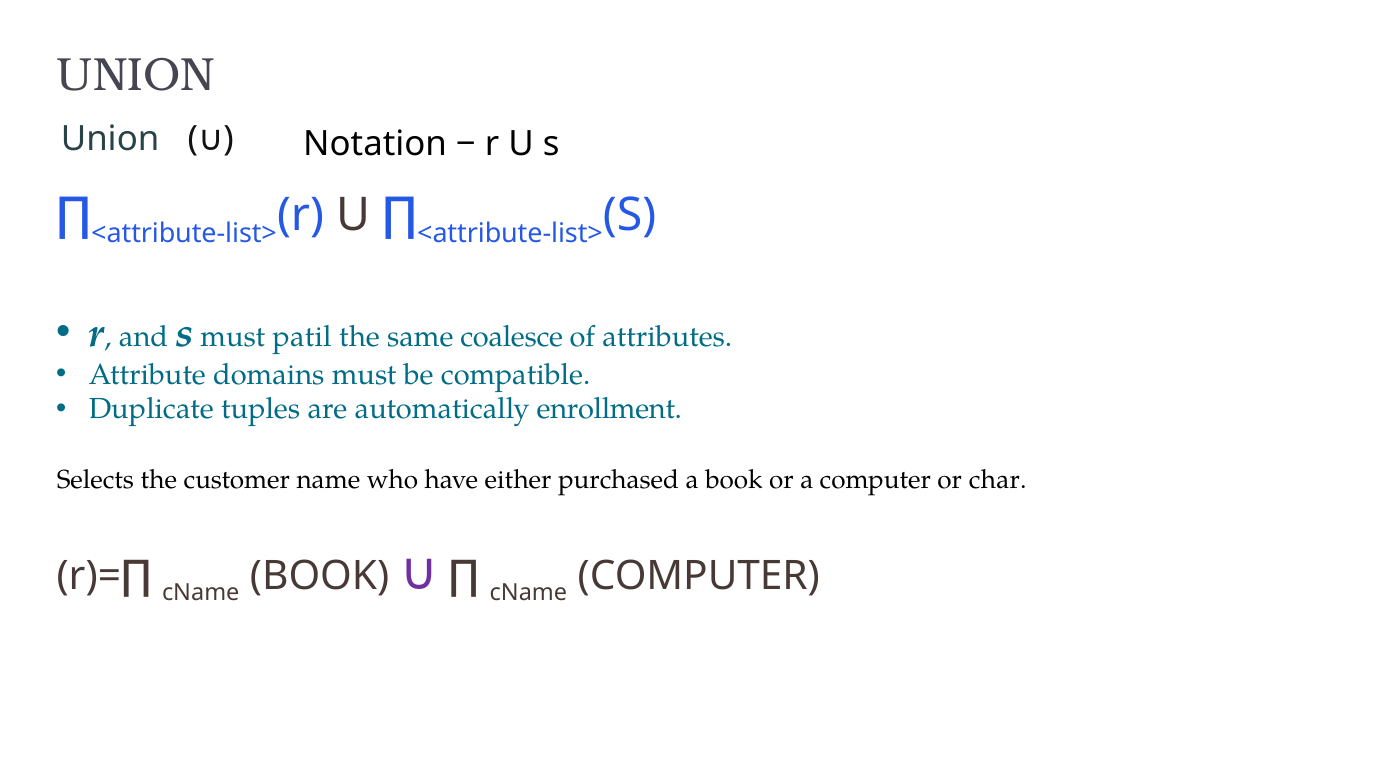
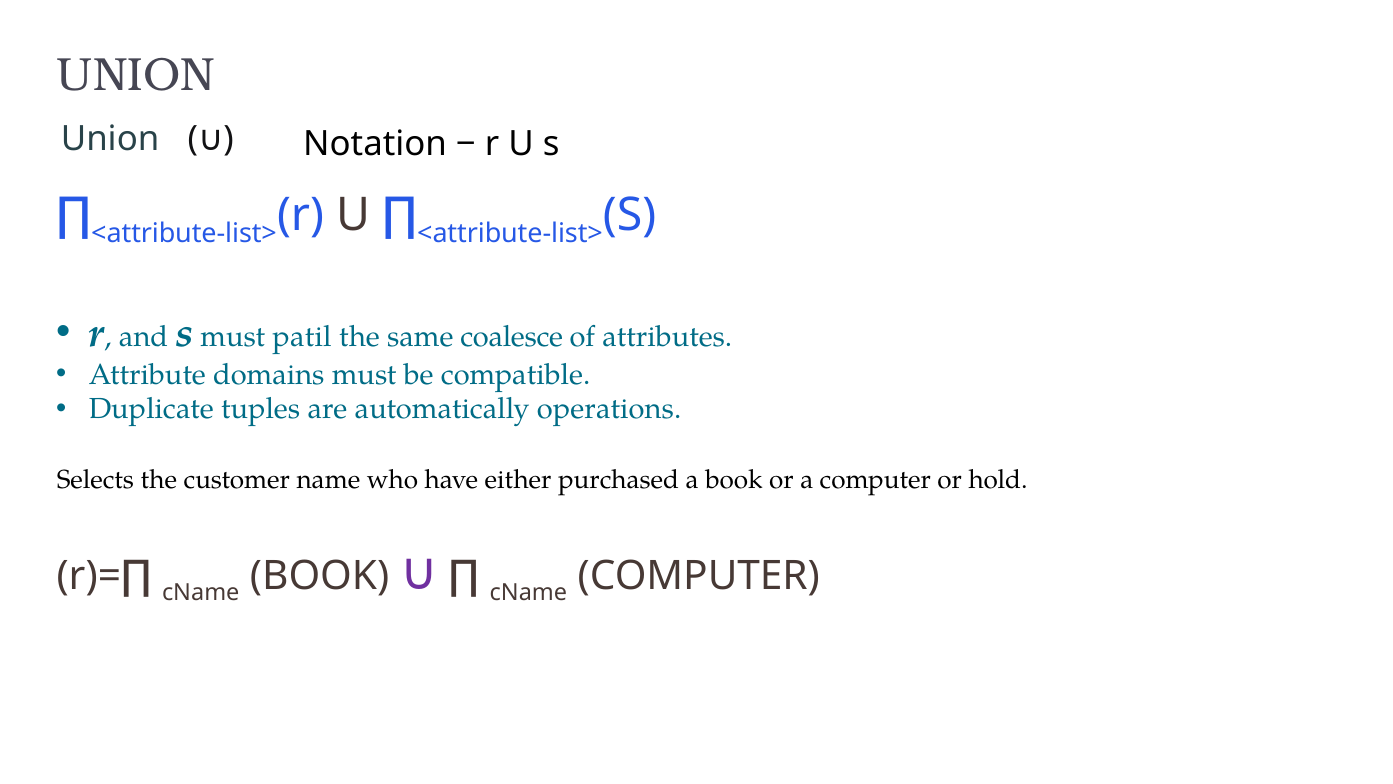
enrollment: enrollment -> operations (609, 409)
char: char -> hold (998, 479)
